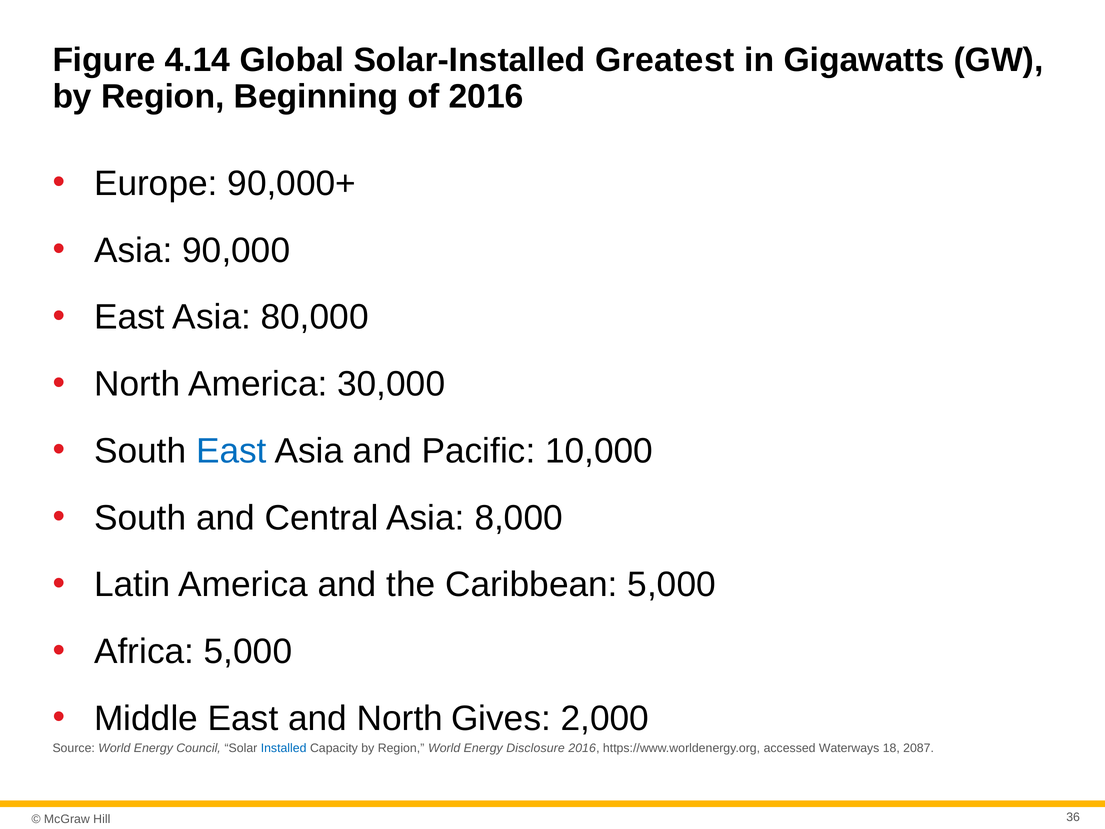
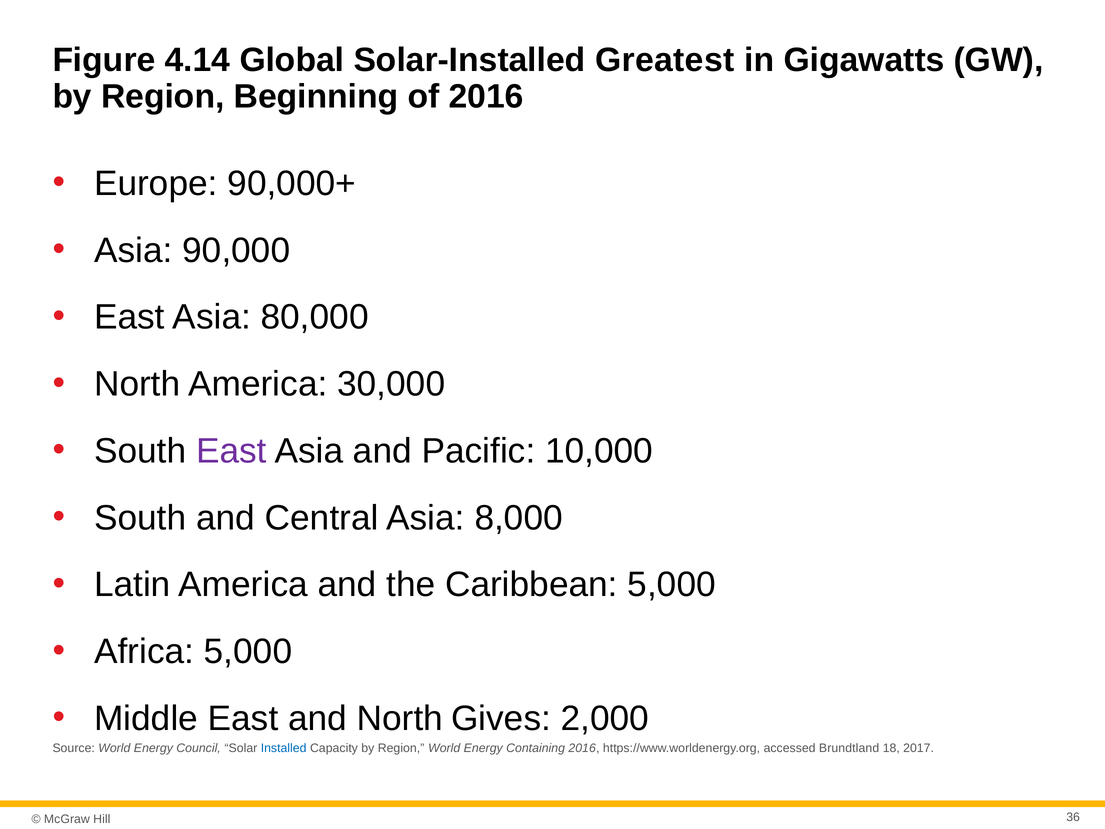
East colour: blue -> purple (231, 451)
Disclosure: Disclosure -> Containing (536, 748)
Waterways: Waterways -> Brundtland (849, 748)
2087: 2087 -> 2017 (919, 748)
